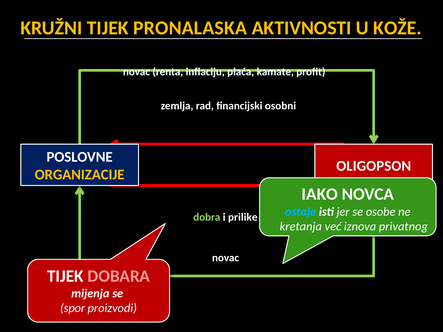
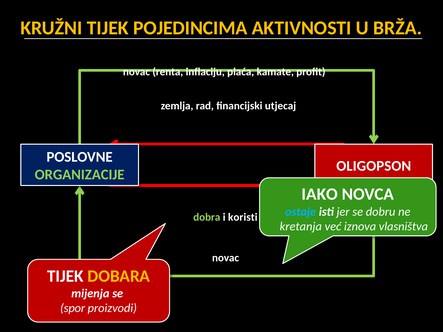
PRONALASKA: PRONALASKA -> POJEDINCIMA (190, 28)
KOŽE: KOŽE -> BRŽA (398, 28)
osobni: osobni -> utjecaj (280, 106)
ORGANIZACIJE colour: yellow -> light green (80, 175)
osobe: osobe -> dobru (381, 212)
prilike: prilike -> koristi (243, 217)
privatnog: privatnog -> vlasništva (403, 227)
DOBARA colour: pink -> yellow (119, 276)
